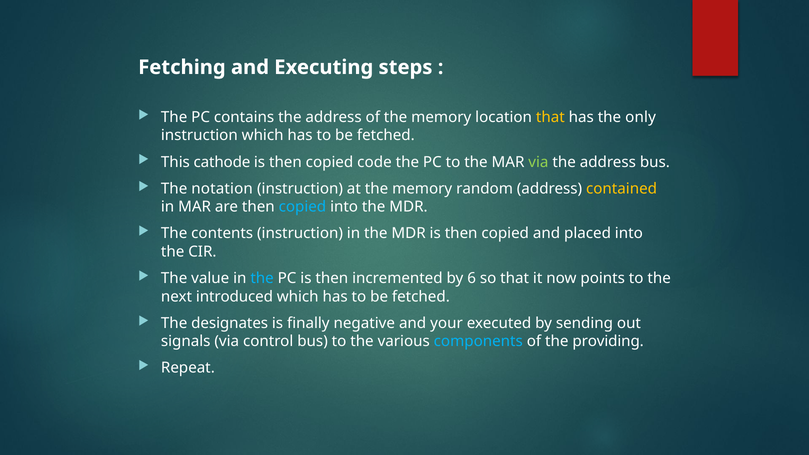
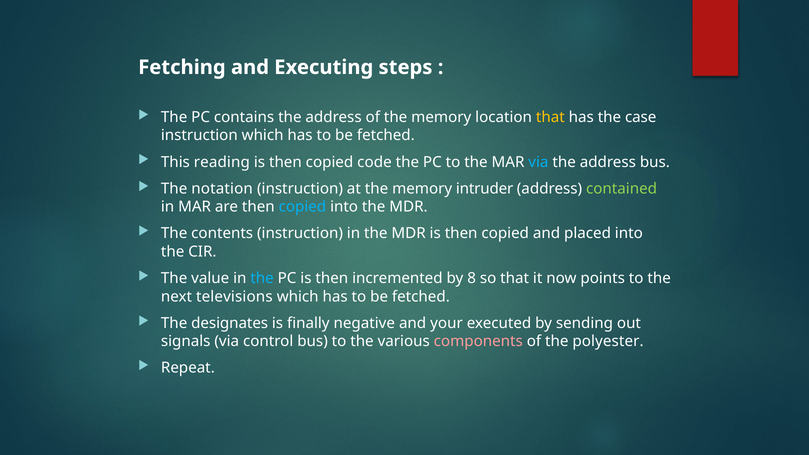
only: only -> case (641, 117)
cathode: cathode -> reading (222, 162)
via colour: light green -> light blue (538, 162)
random: random -> intruder (485, 189)
contained colour: yellow -> light green (622, 189)
6: 6 -> 8 (472, 278)
introduced: introduced -> televisions (234, 297)
components colour: light blue -> pink (478, 341)
providing: providing -> polyester (608, 341)
